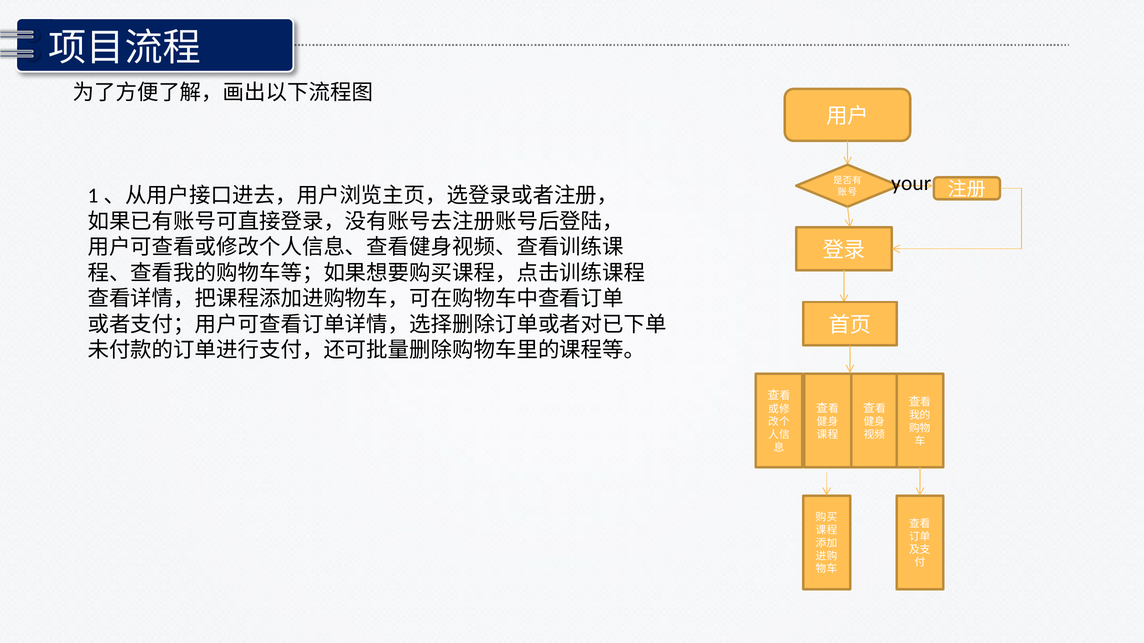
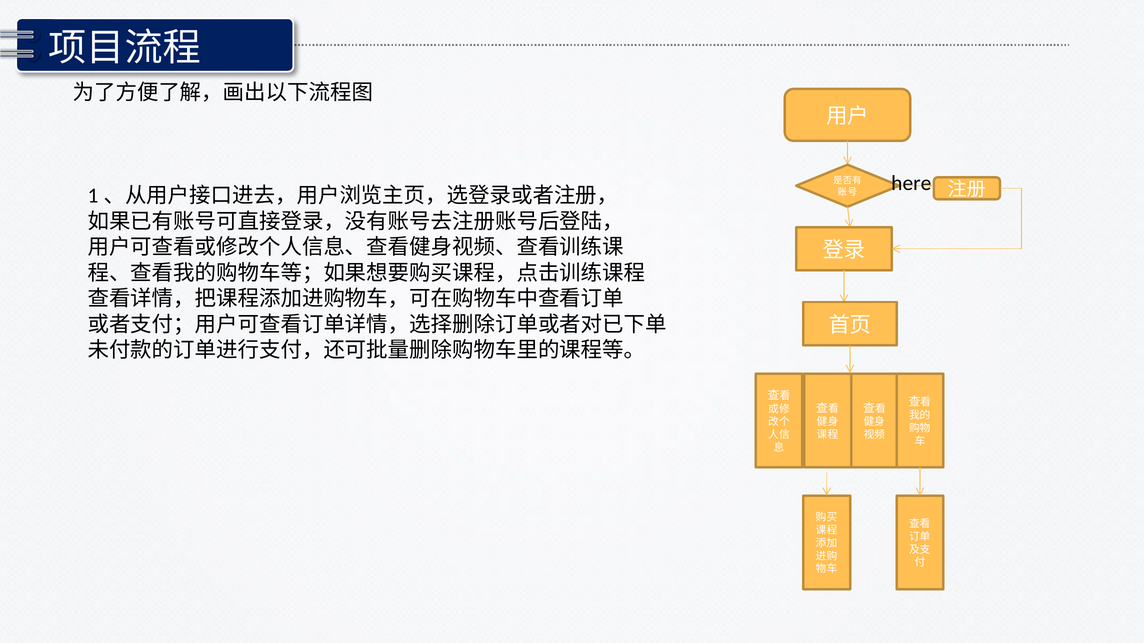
your: your -> here (911, 183)
